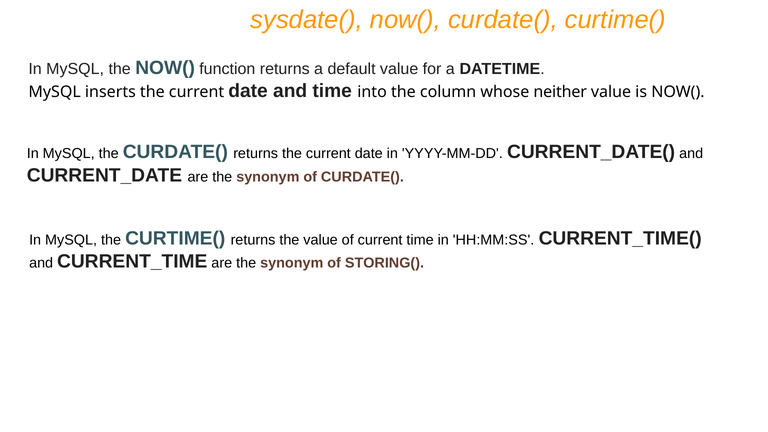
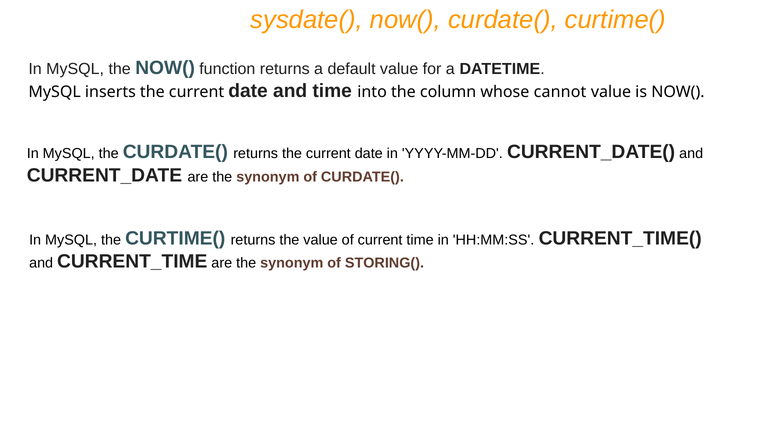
neither: neither -> cannot (560, 92)
